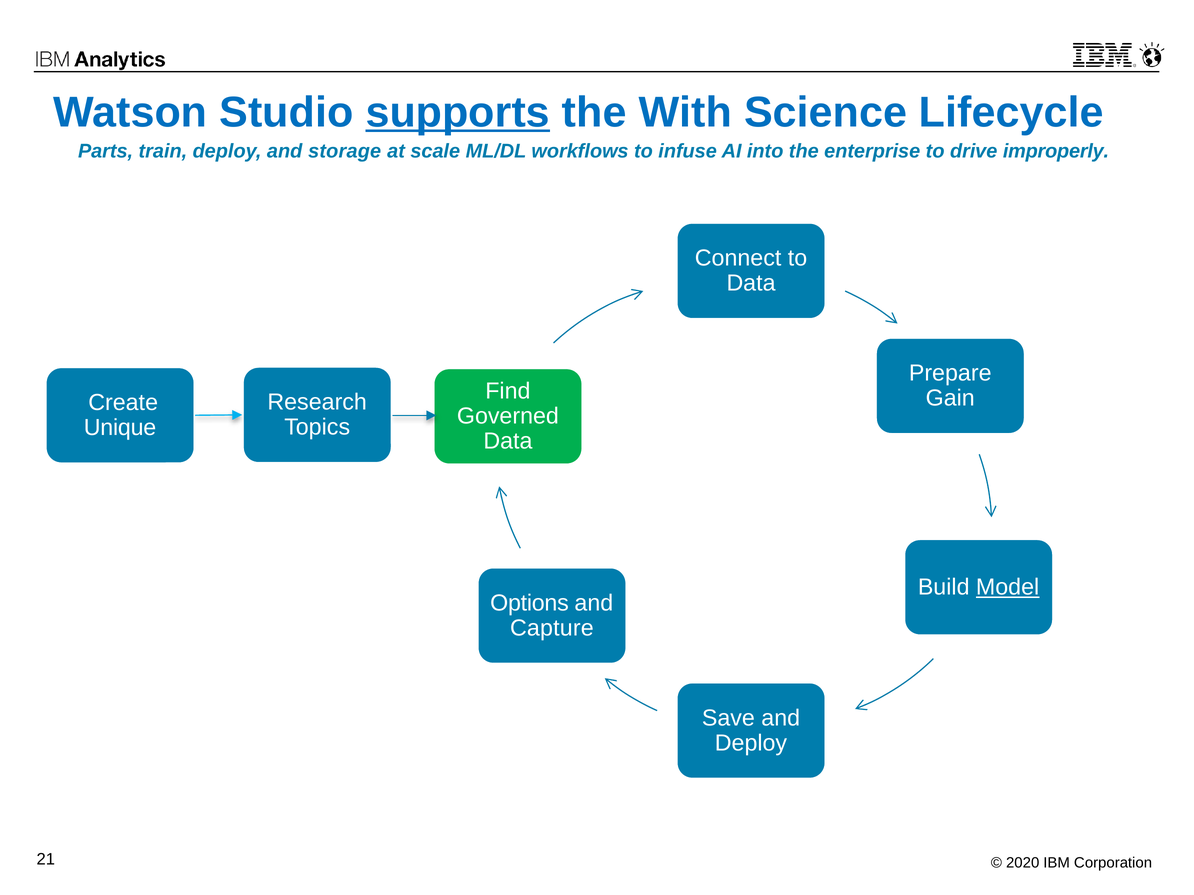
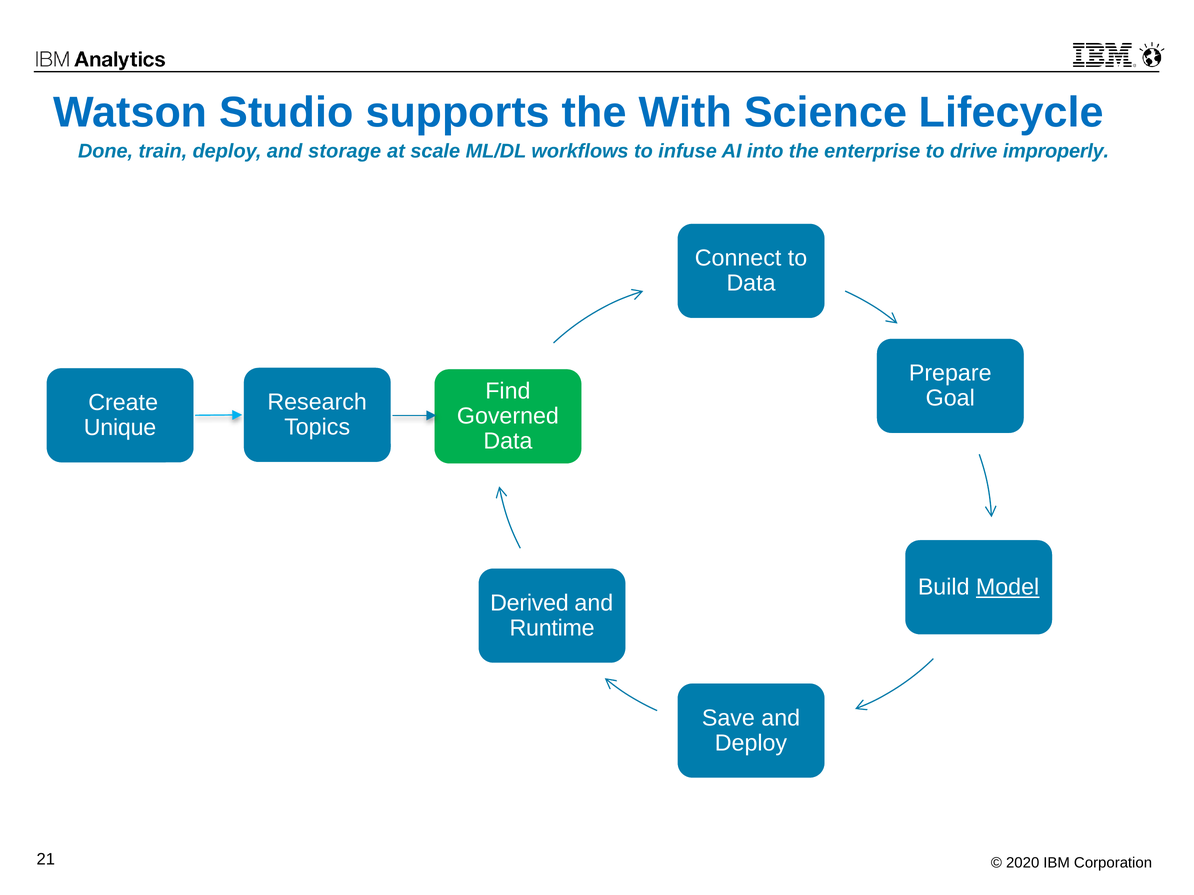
supports underline: present -> none (458, 112)
Parts: Parts -> Done (106, 151)
Gain: Gain -> Goal (950, 398)
Options: Options -> Derived (529, 603)
Capture: Capture -> Runtime (552, 628)
